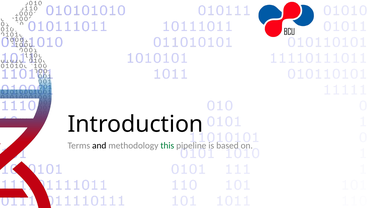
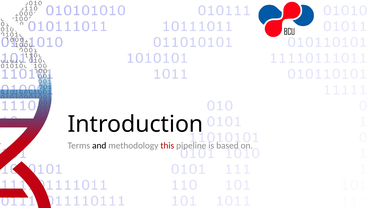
this colour: green -> red (167, 146)
